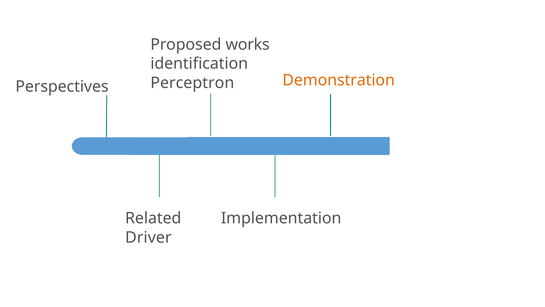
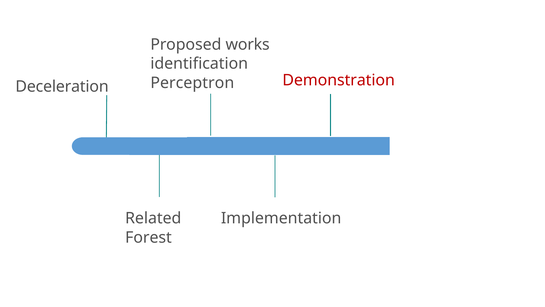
Demonstration colour: orange -> red (339, 80)
Perspectives: Perspectives -> Deceleration (62, 86)
Driver: Driver -> Forest (148, 237)
